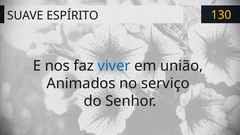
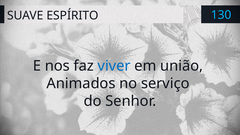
130 colour: yellow -> light blue (221, 15)
